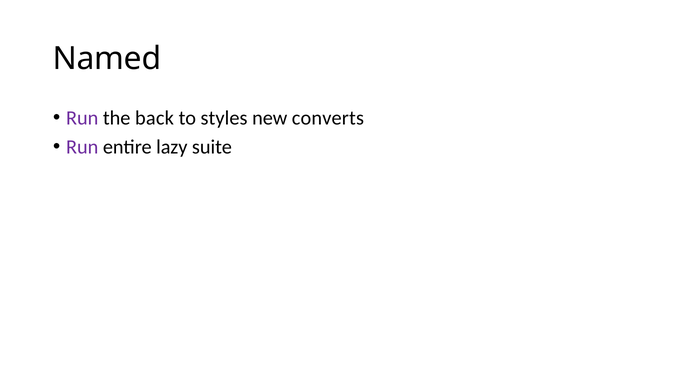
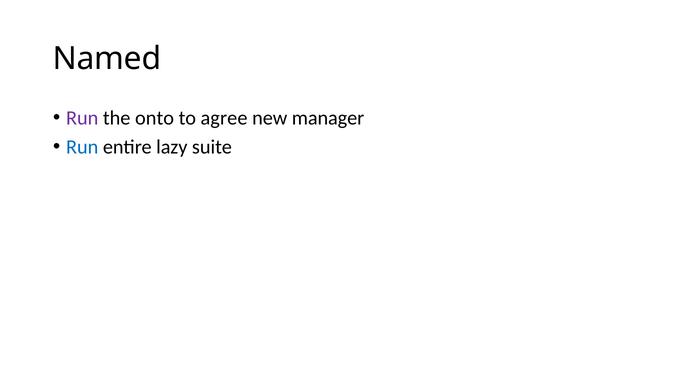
back: back -> onto (155, 118)
styles: styles -> agree (224, 118)
converts: converts -> manager (328, 118)
Run colour: purple -> blue (82, 147)
